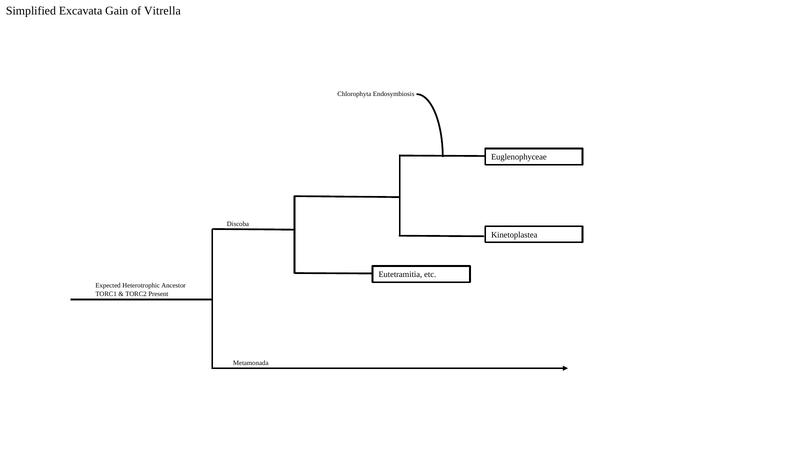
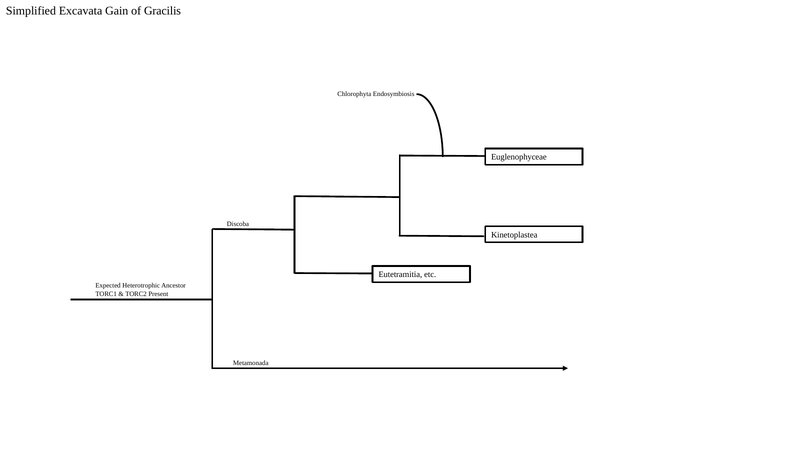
Vitrella: Vitrella -> Gracilis (162, 11)
